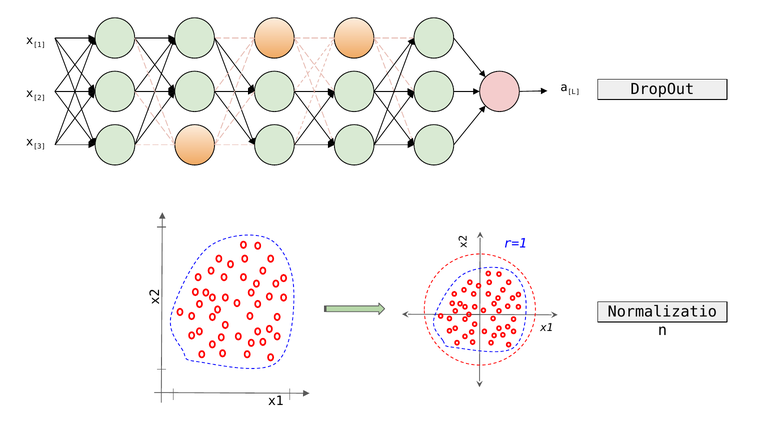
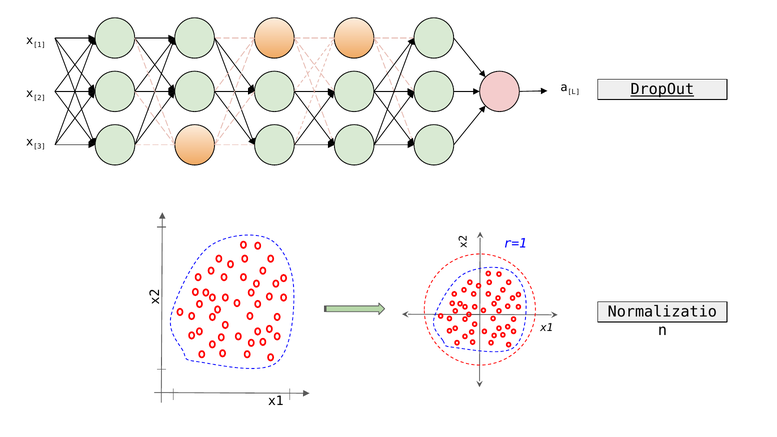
DropOut underline: none -> present (662, 89)
